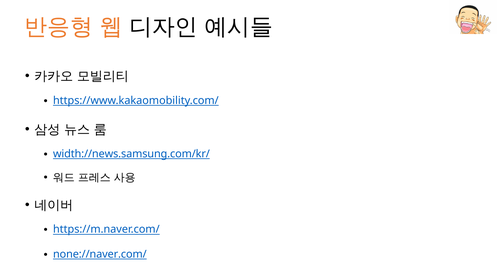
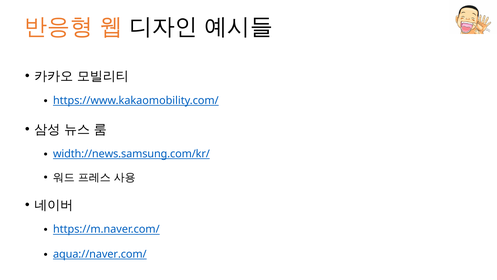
none://naver.com/: none://naver.com/ -> aqua://naver.com/ (100, 254)
